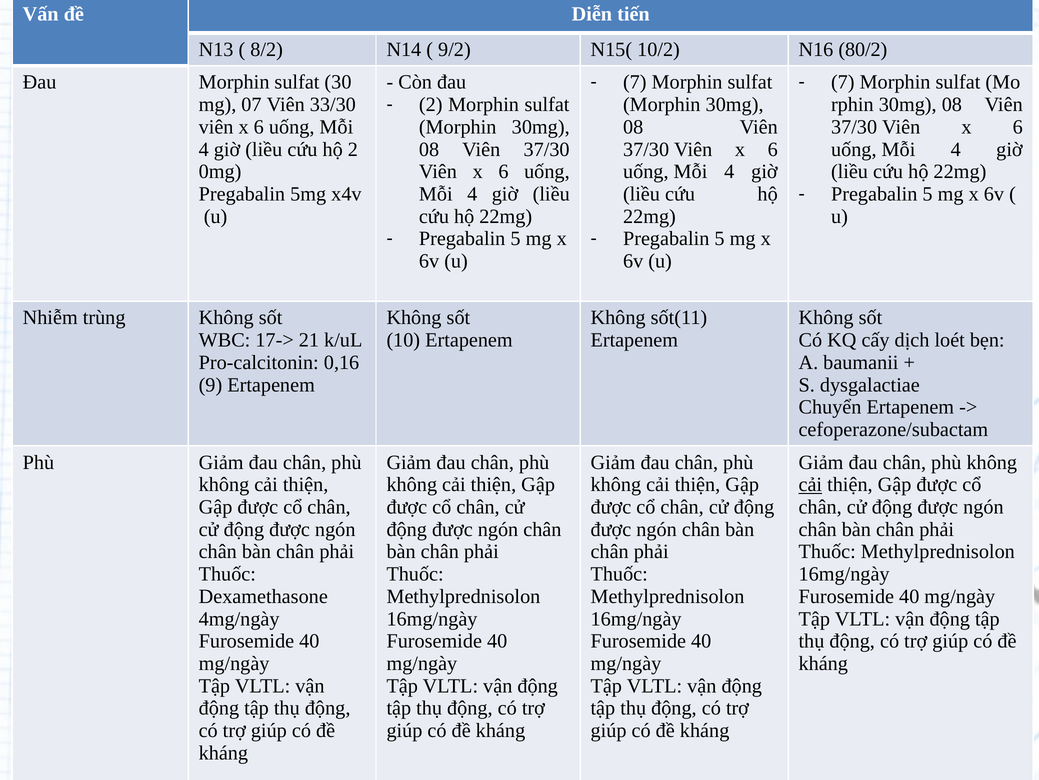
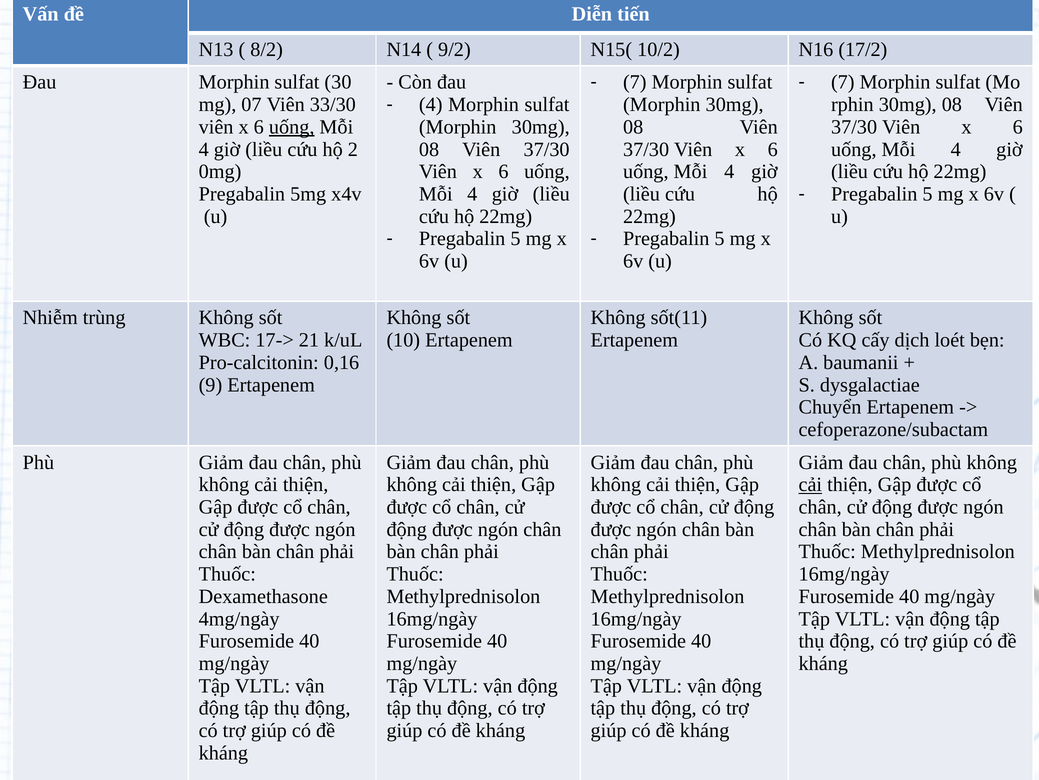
80/2: 80/2 -> 17/2 (863, 49)
2: 2 -> 4 (431, 105)
uống underline: none -> present (292, 127)
